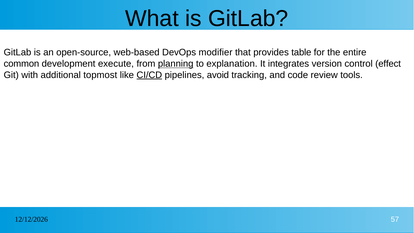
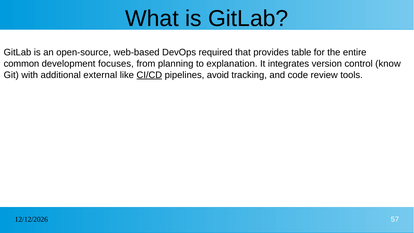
modifier: modifier -> required (216, 52)
execute: execute -> focuses (116, 64)
planning underline: present -> none (176, 64)
effect: effect -> know (388, 64)
topmost: topmost -> external (100, 75)
